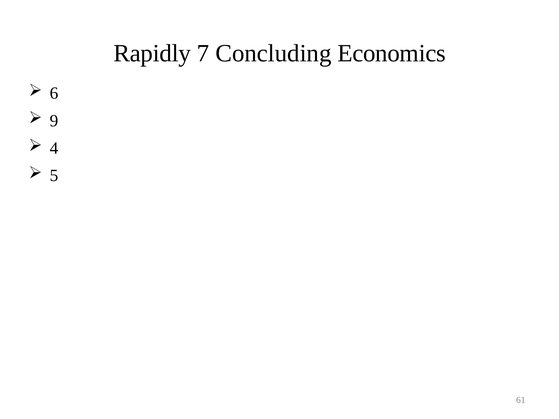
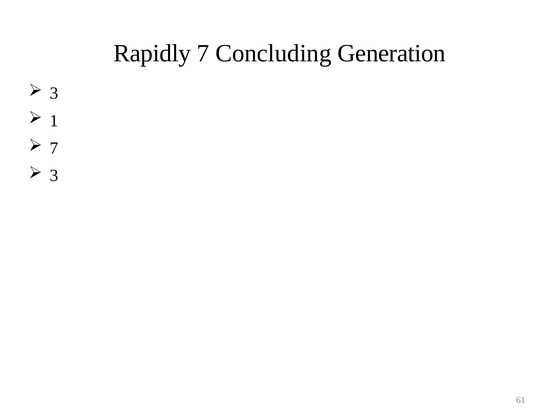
Economics: Economics -> Generation (392, 53)
6: 6 -> 3 (54, 93)
9: 9 -> 1 (54, 121)
4: 4 -> 7 (54, 148)
5: 5 -> 3 (54, 176)
